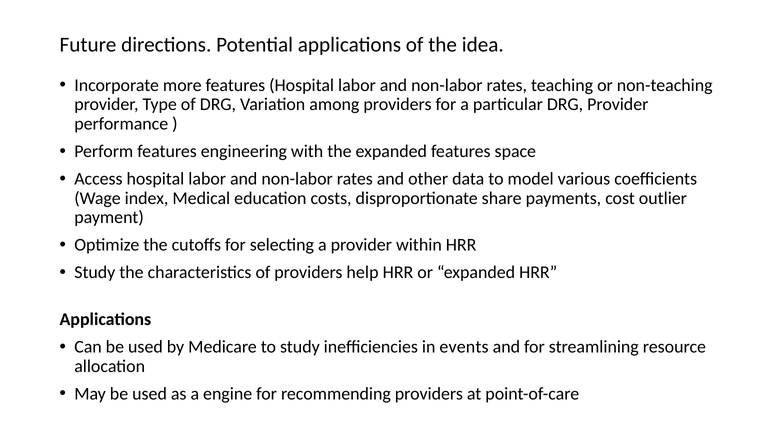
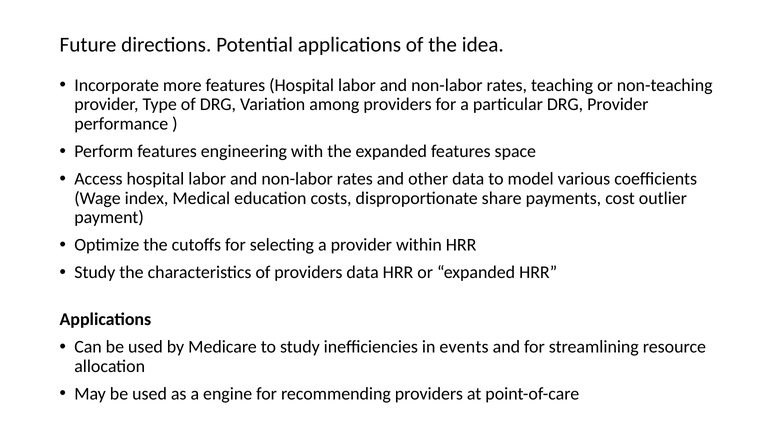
providers help: help -> data (363, 272)
